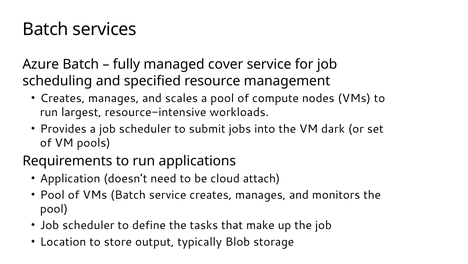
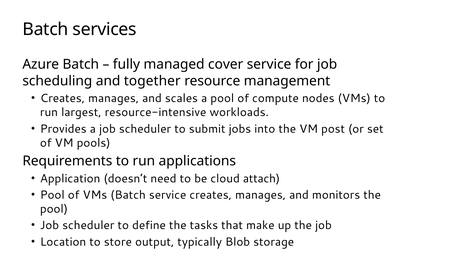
specified: specified -> together (152, 81)
dark: dark -> post (333, 128)
